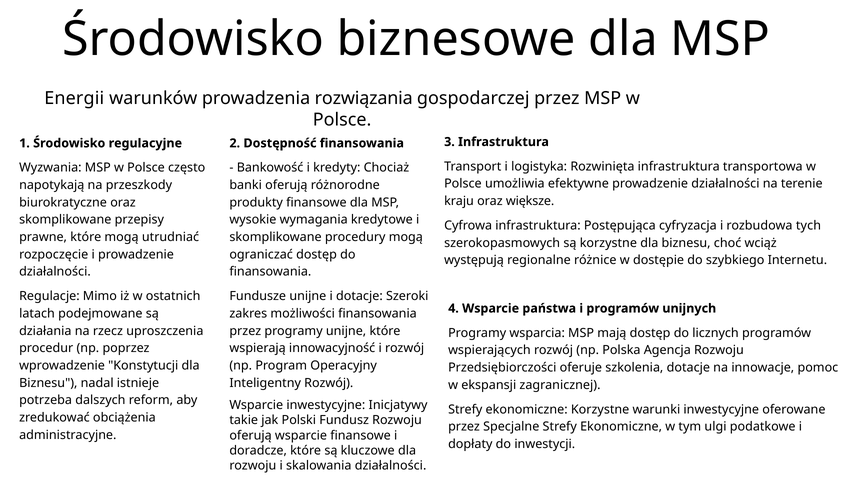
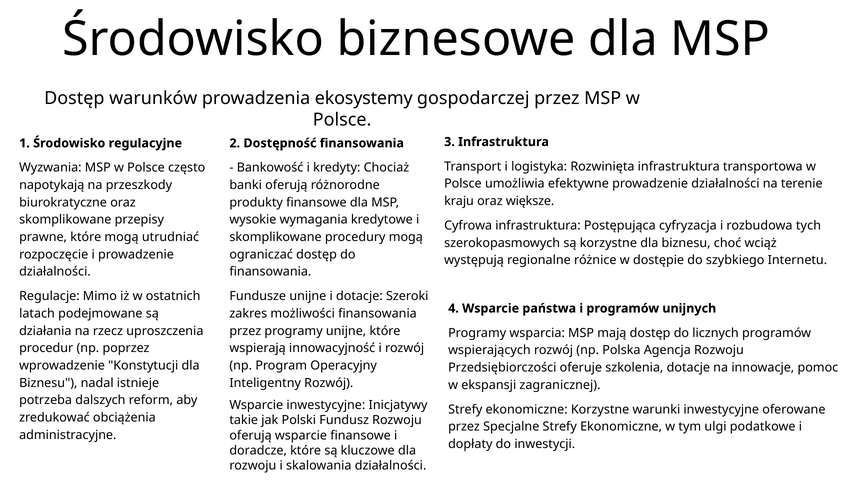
Energii: Energii -> Dostęp (74, 98)
rozwiązania: rozwiązania -> ekosystemy (364, 98)
